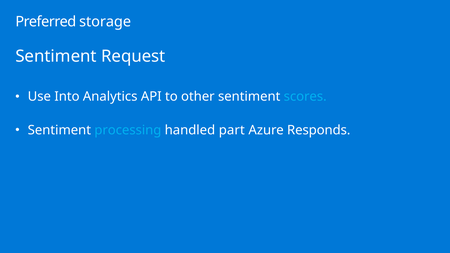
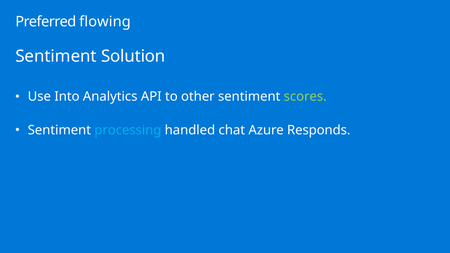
storage: storage -> flowing (105, 22)
Request: Request -> Solution (133, 56)
scores colour: light blue -> light green (305, 97)
part: part -> chat (232, 130)
